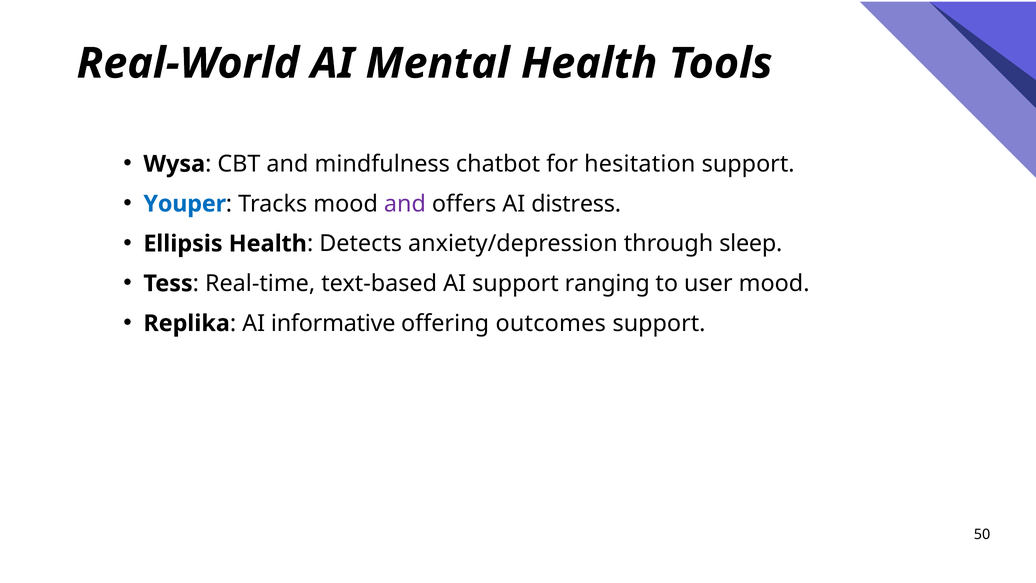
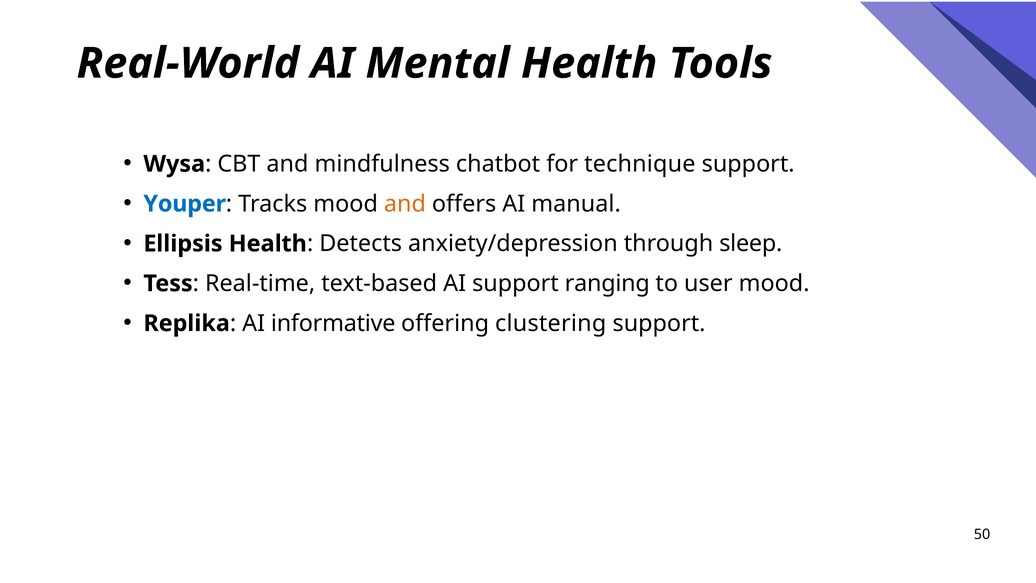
hesitation: hesitation -> technique (640, 164)
and colour: purple -> orange (405, 204)
distress: distress -> manual (576, 204)
outcomes: outcomes -> clustering (551, 323)
